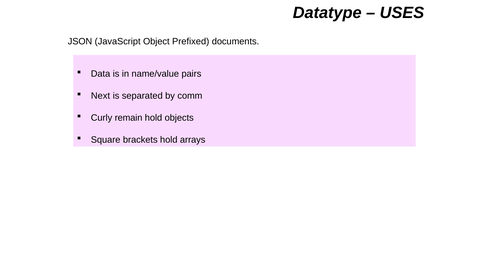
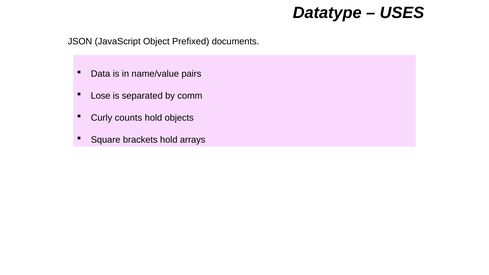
Next: Next -> Lose (101, 96)
remain: remain -> counts (128, 118)
